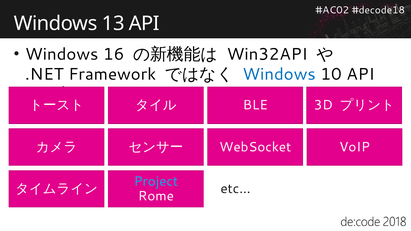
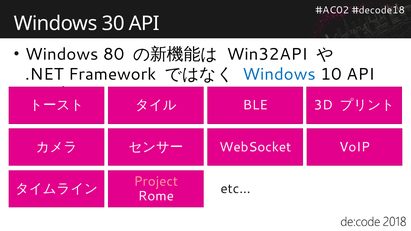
13: 13 -> 30 (113, 24)
16: 16 -> 80 (114, 54)
Project colour: light blue -> pink (156, 182)
